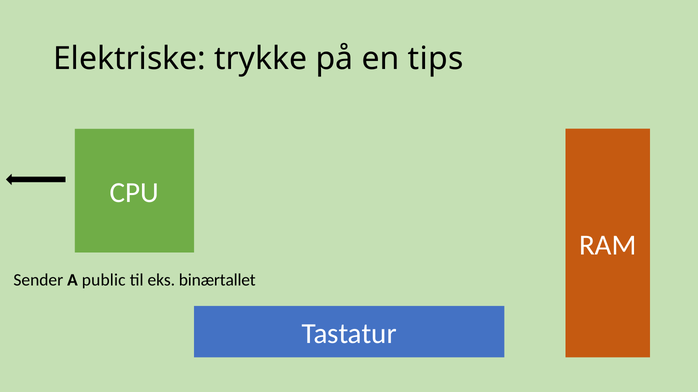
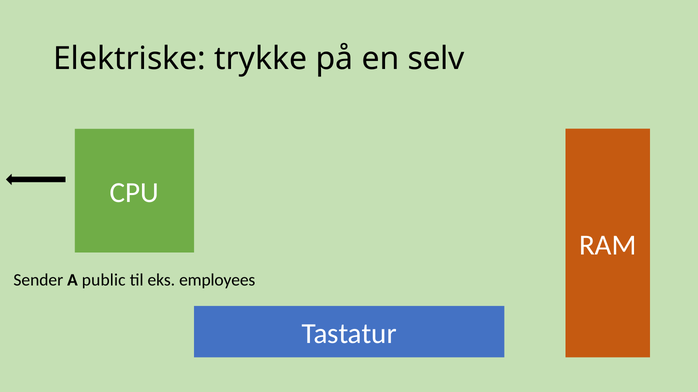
tips: tips -> selv (436, 59)
binærtallet: binærtallet -> employees (217, 281)
